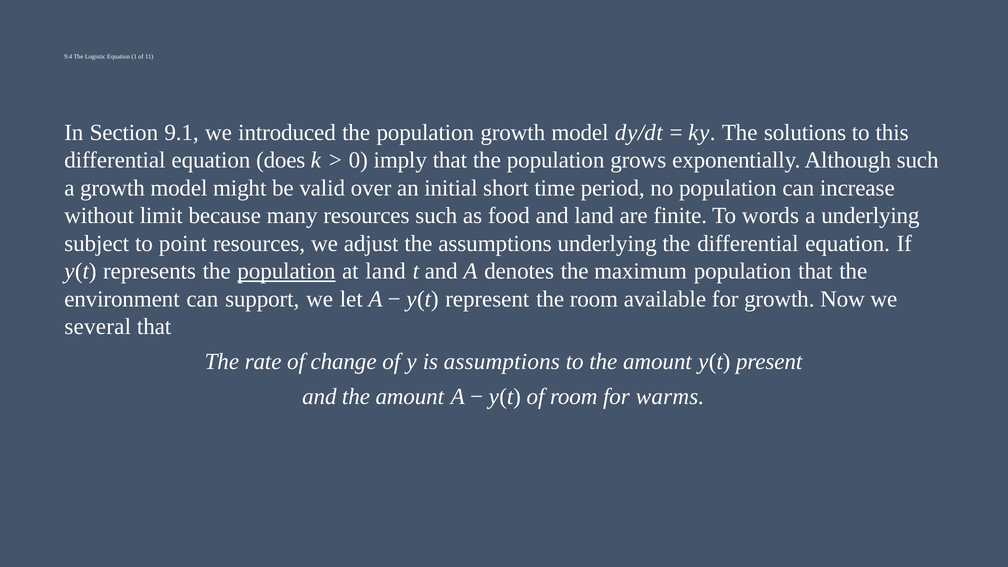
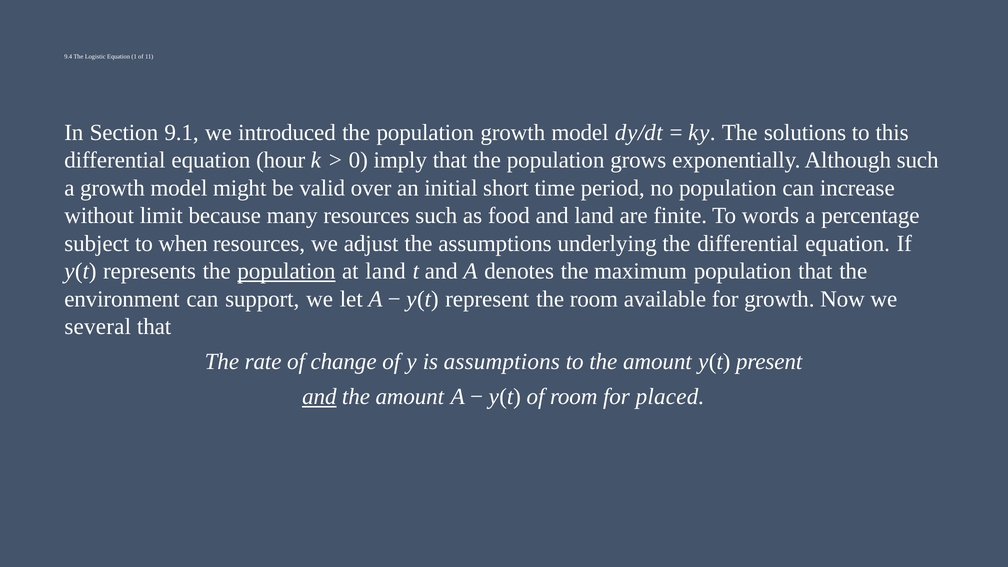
does: does -> hour (281, 160)
a underlying: underlying -> percentage (870, 216)
point: point -> when (183, 243)
and underline: none -> present (319, 397)
warms: warms -> placed (670, 397)
